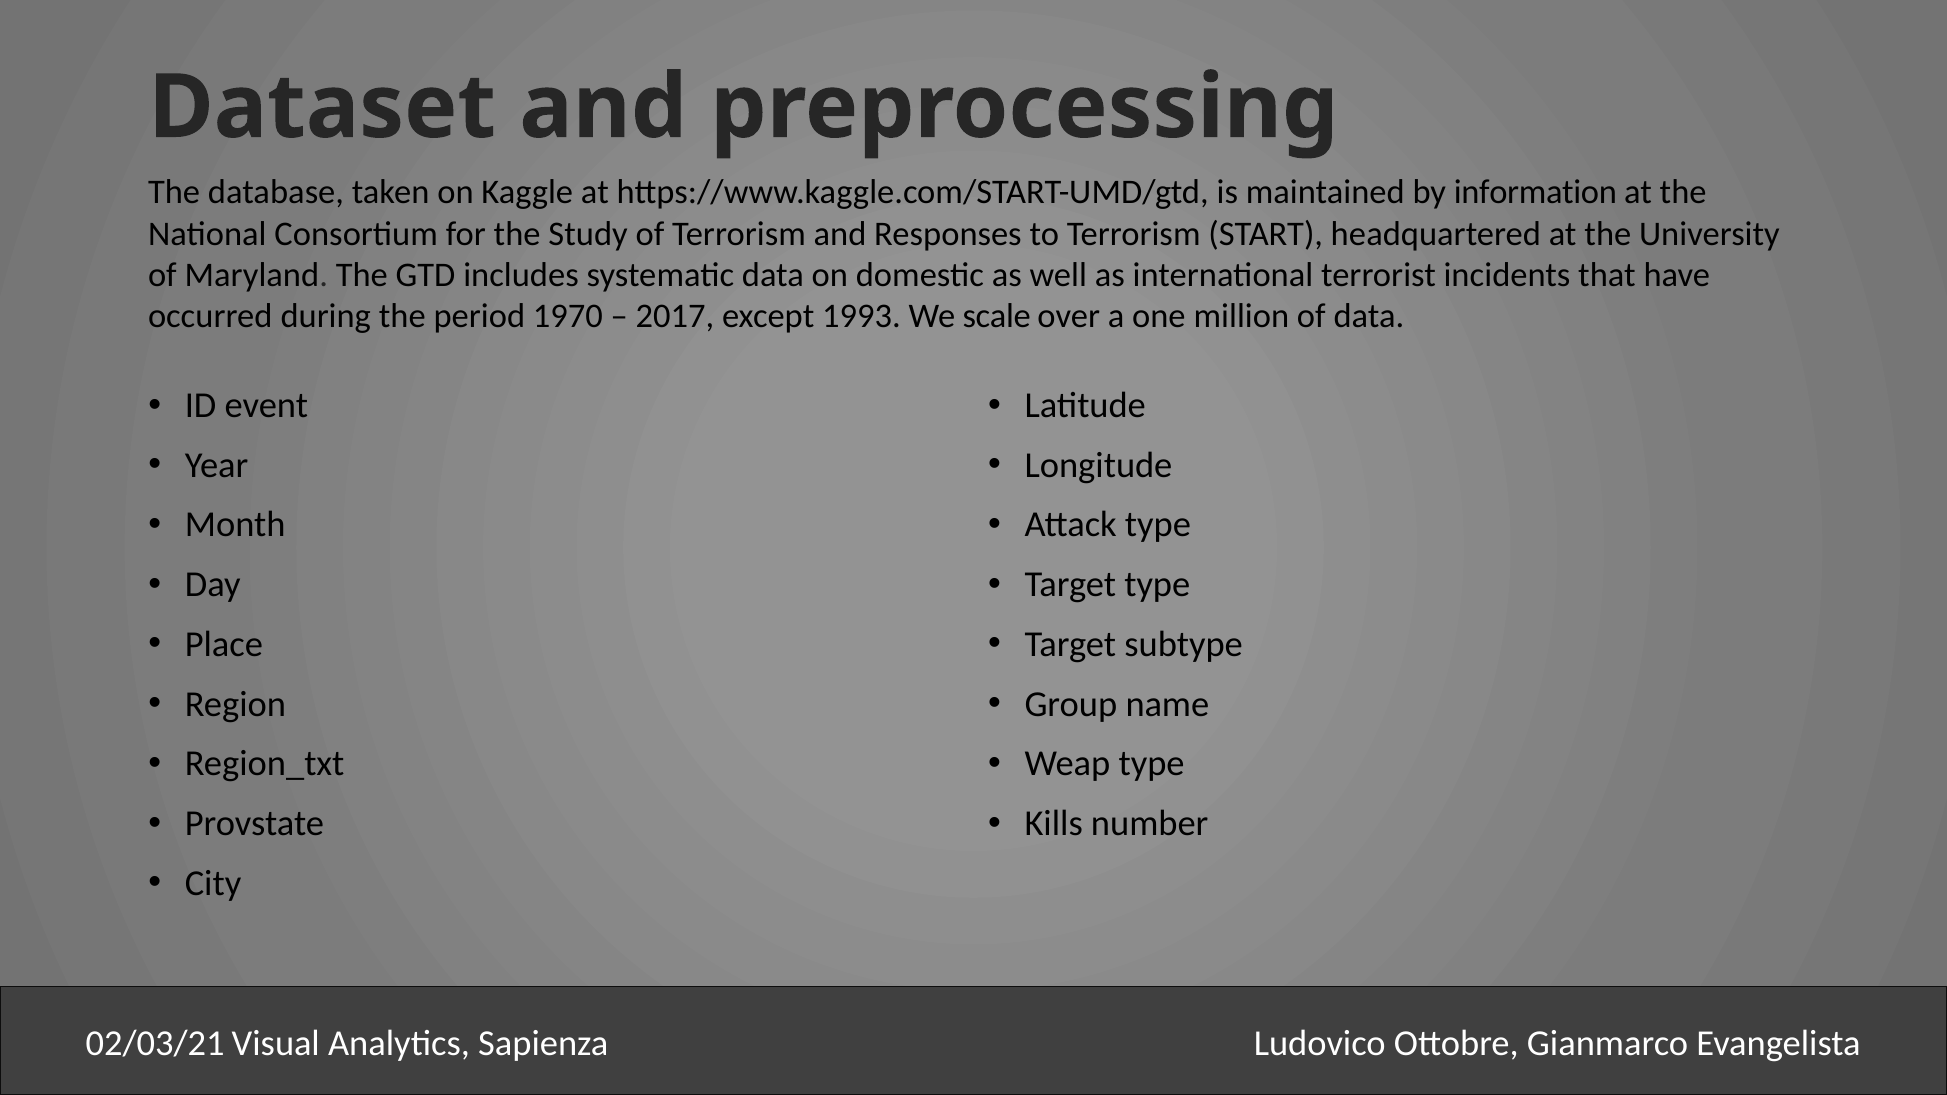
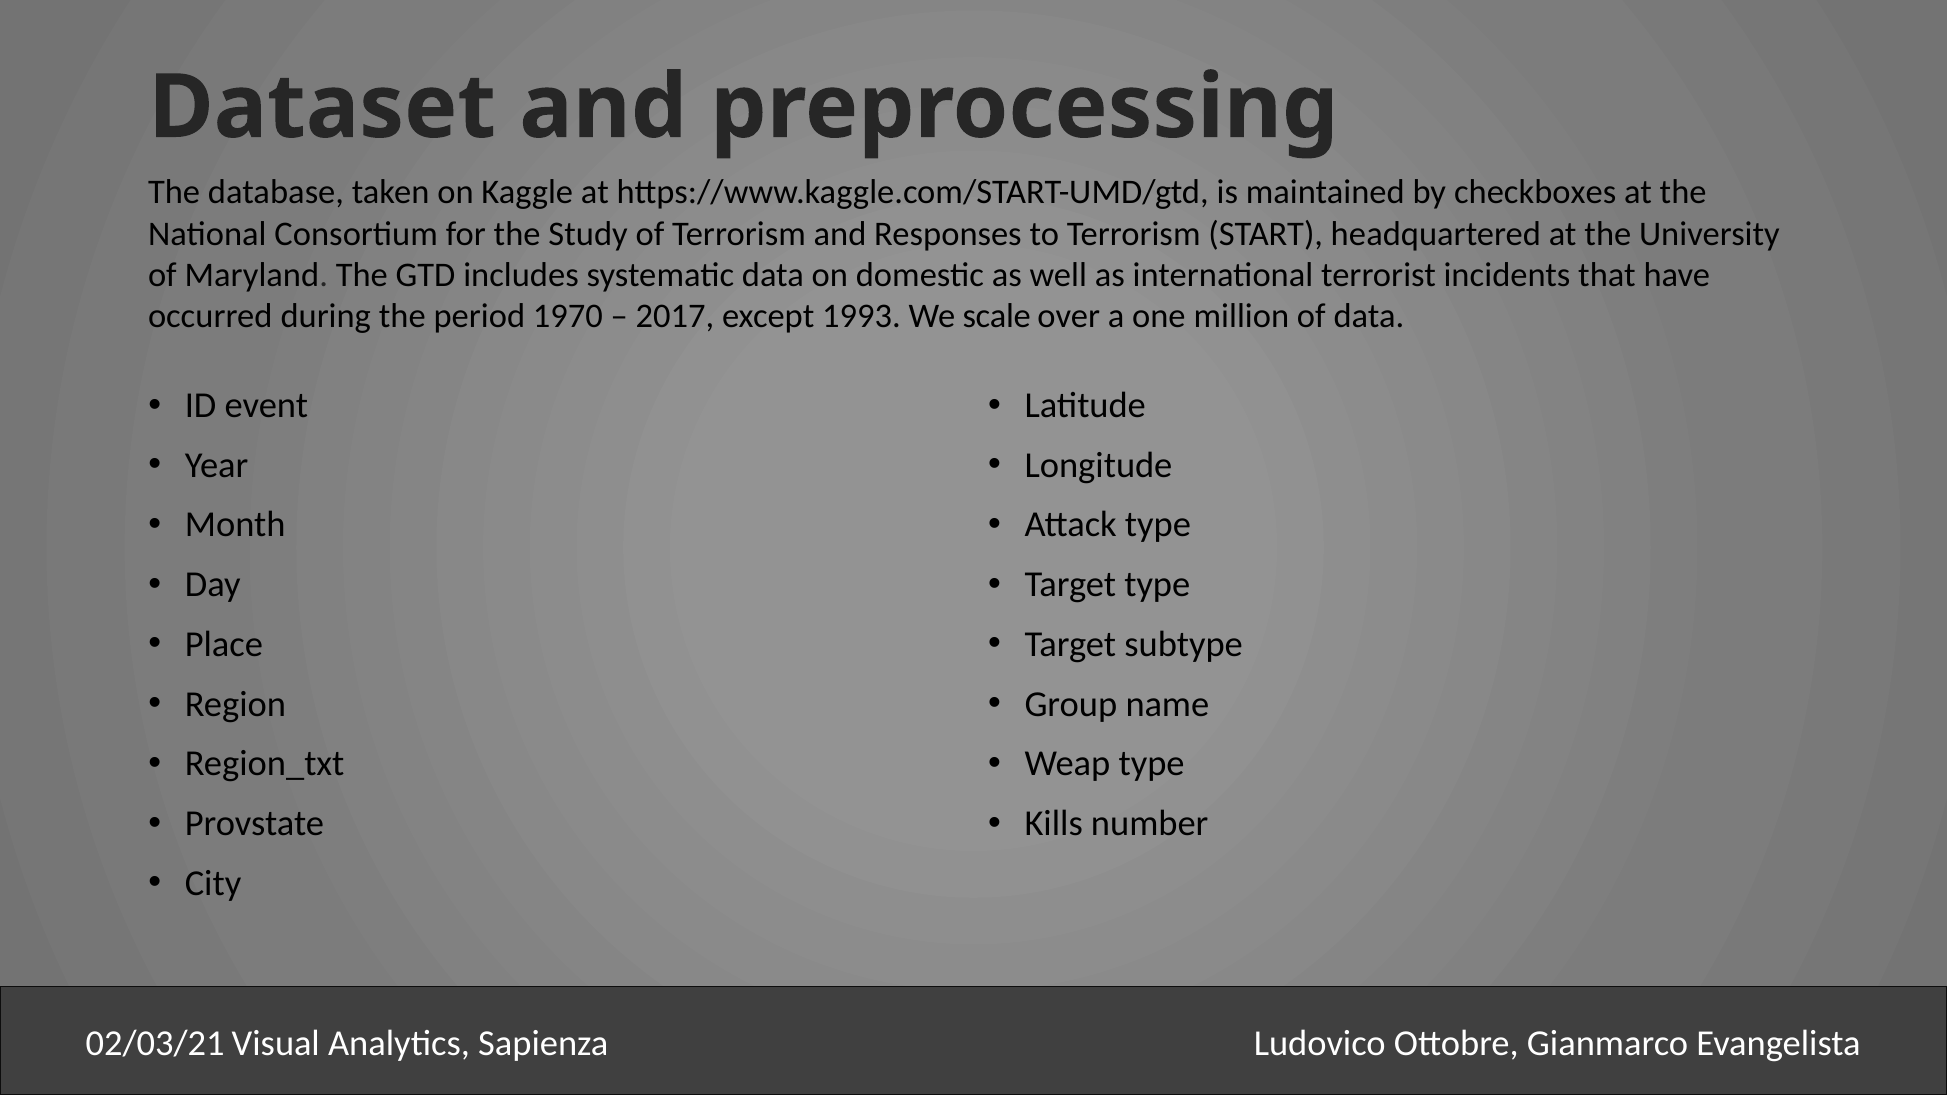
information: information -> checkboxes (1535, 192)
